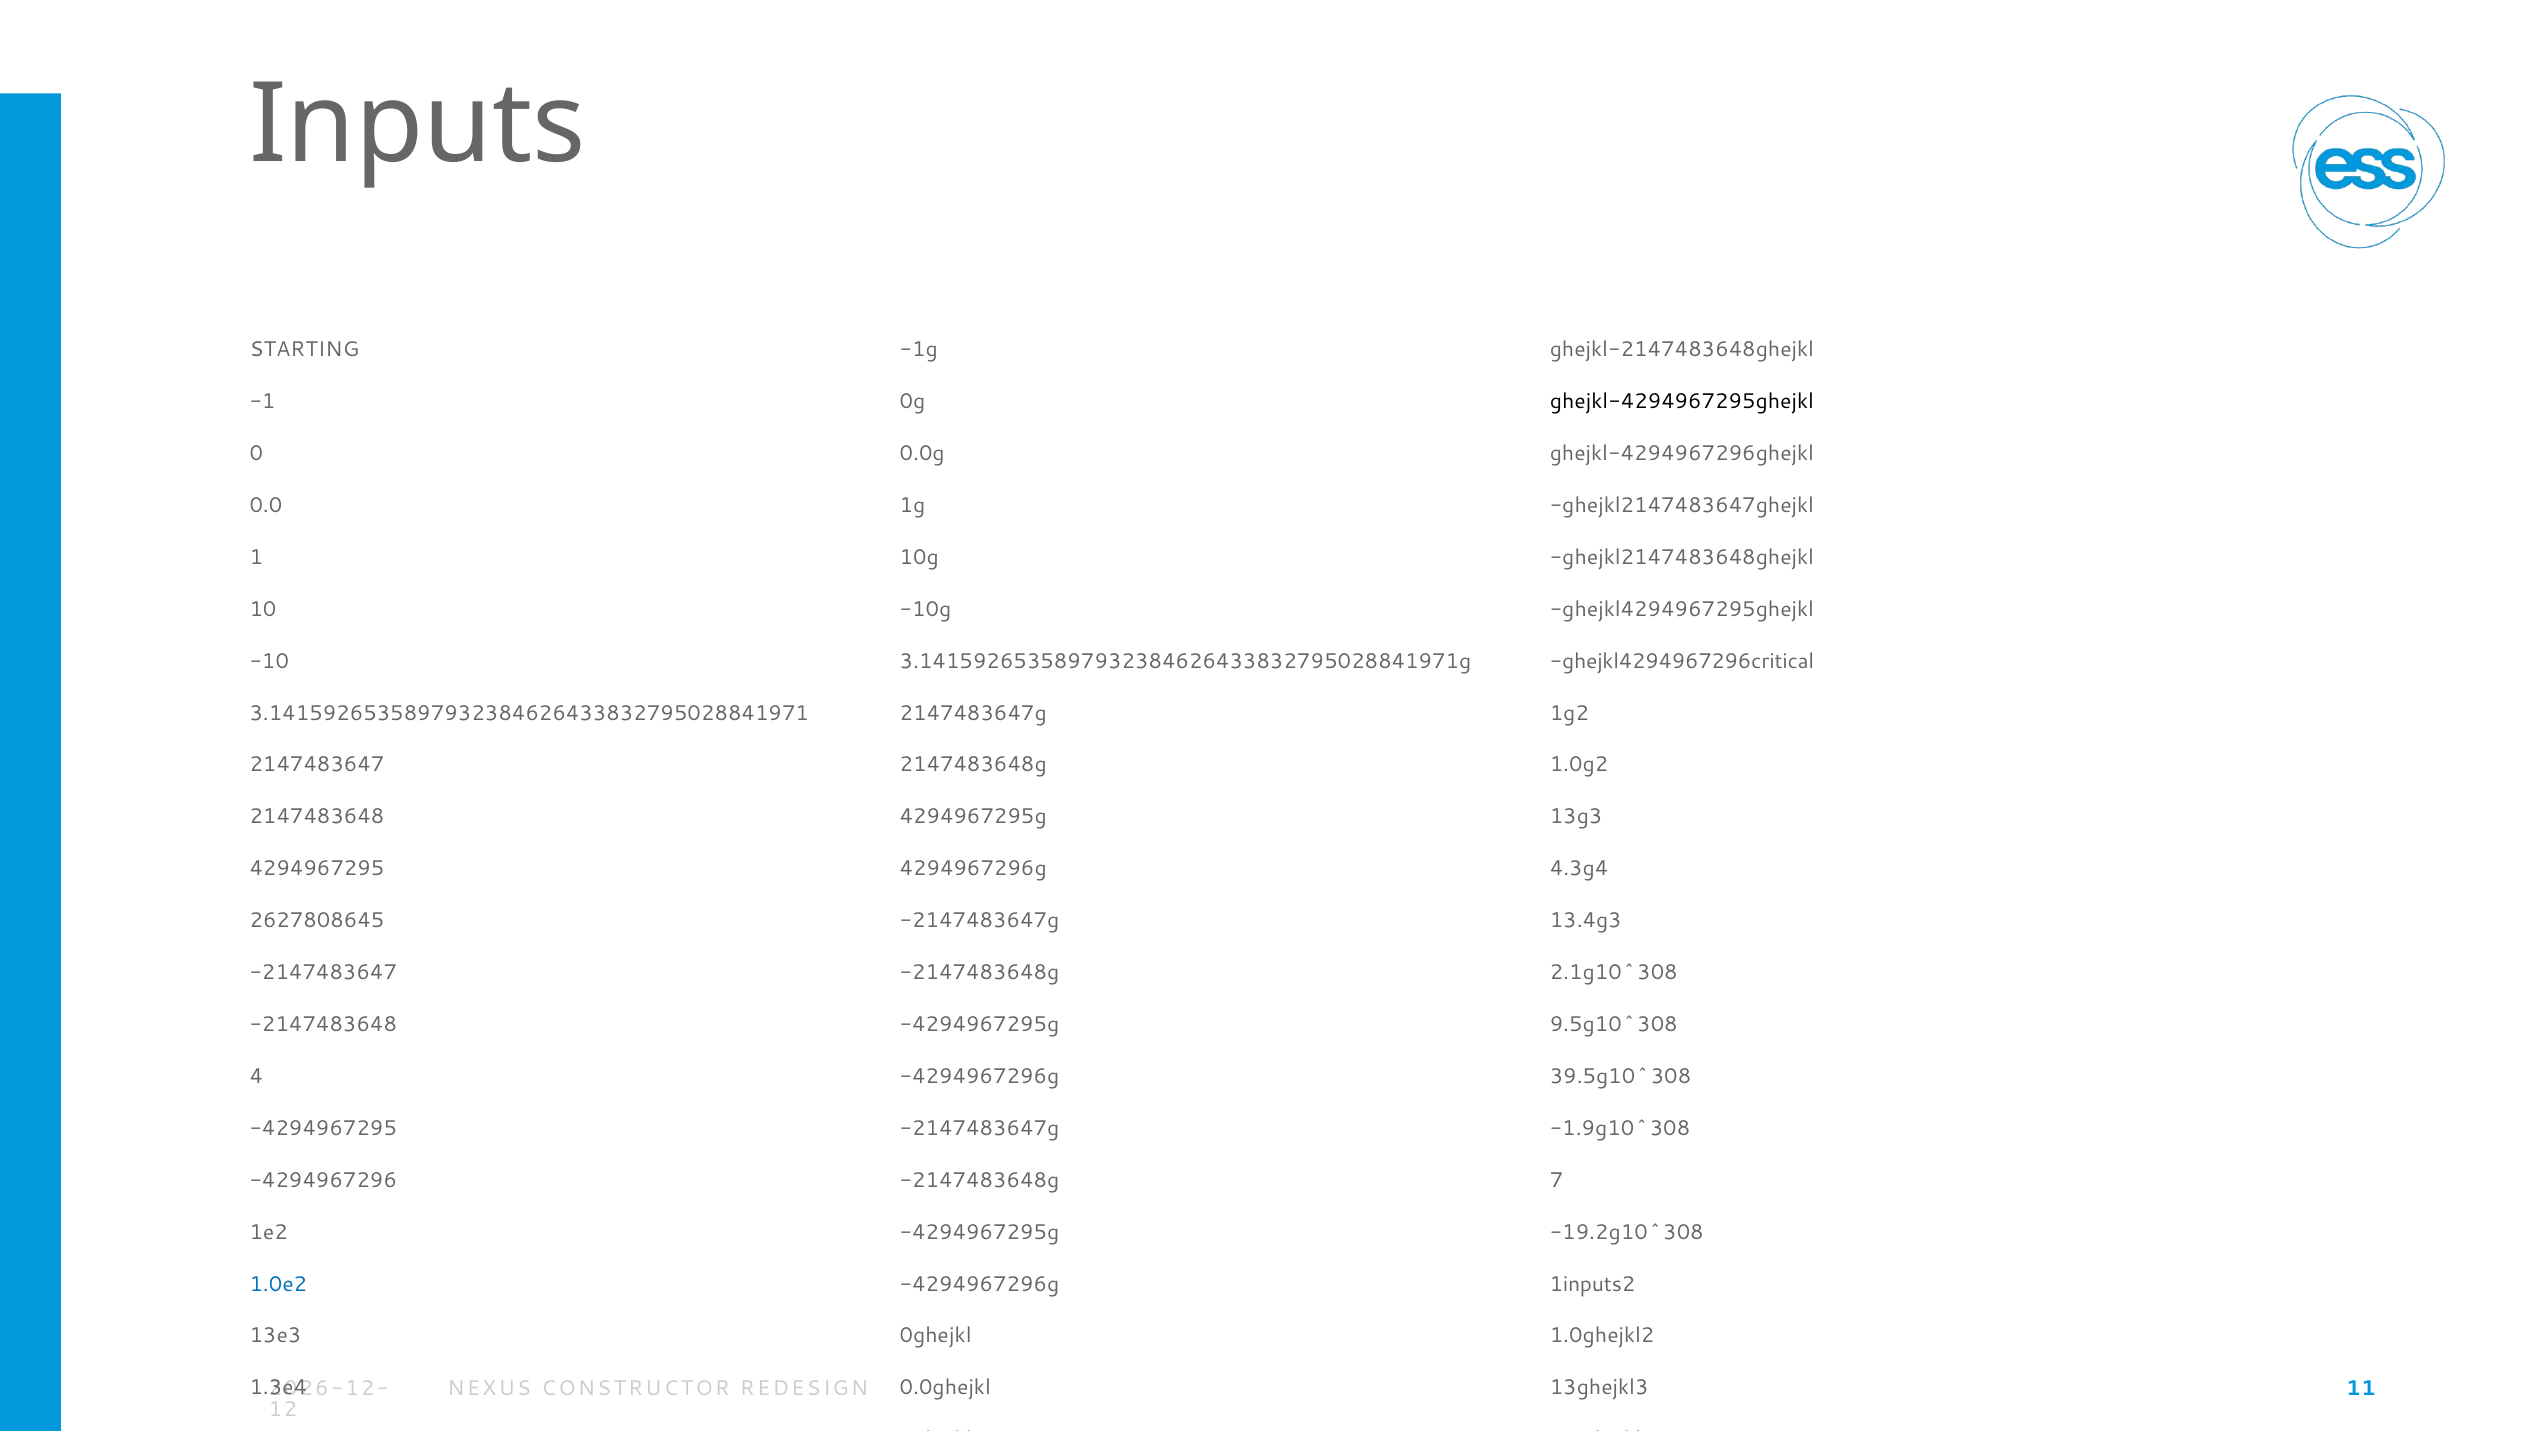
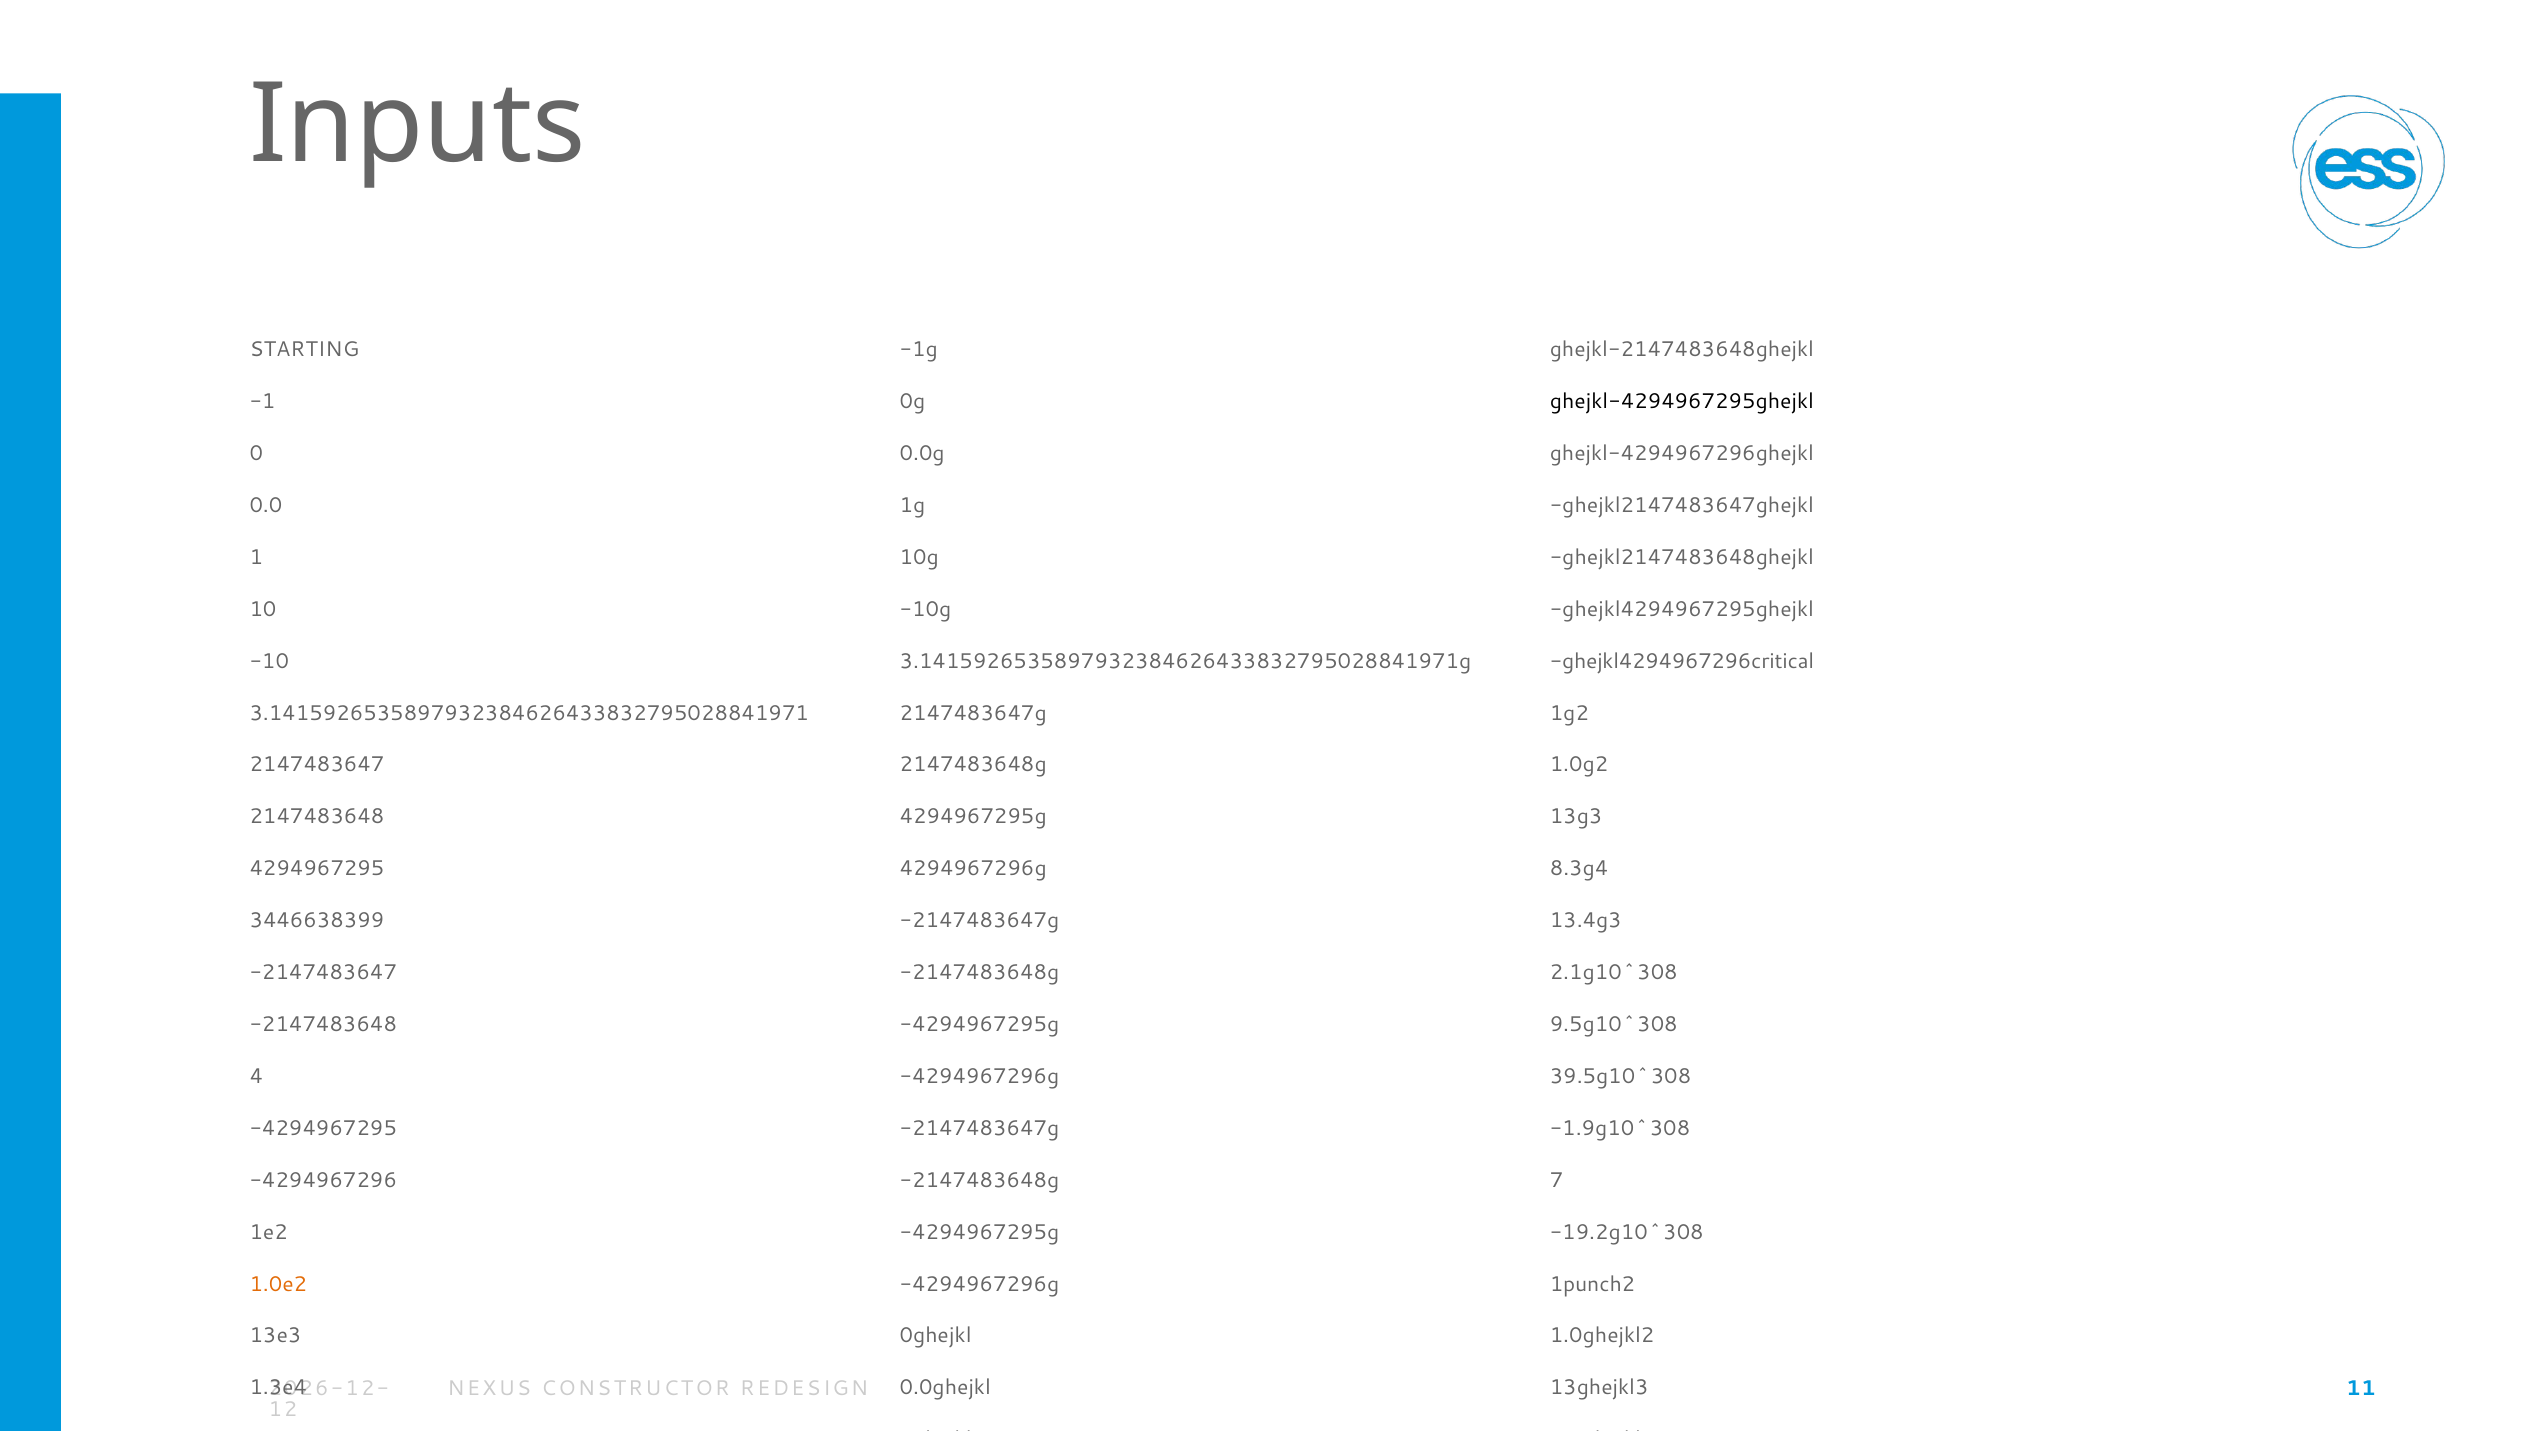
4.3g4: 4.3g4 -> 8.3g4 (1579, 869)
2627808645: 2627808645 -> 3446638399 (317, 921)
1.0e2 colour: blue -> orange (278, 1284)
1inputs2: 1inputs2 -> 1punch2 (1592, 1284)
